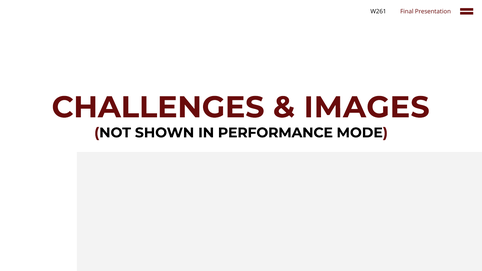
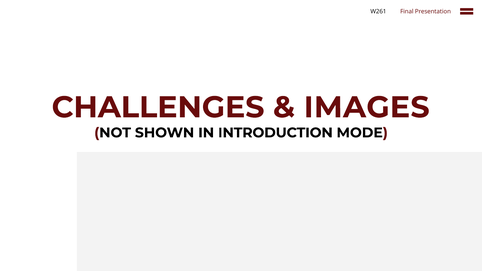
PERFORMANCE: PERFORMANCE -> INTRODUCTION (275, 133)
